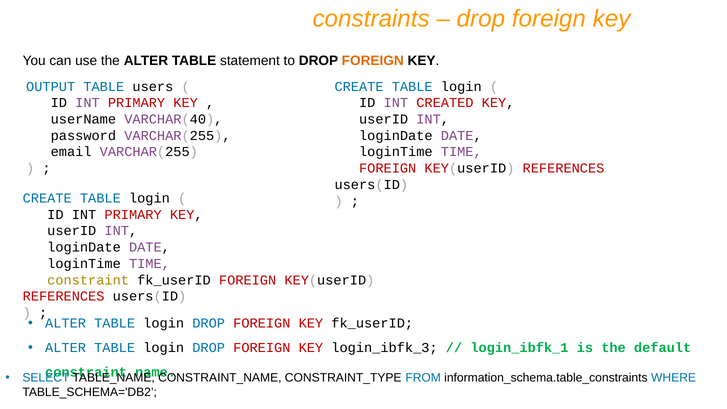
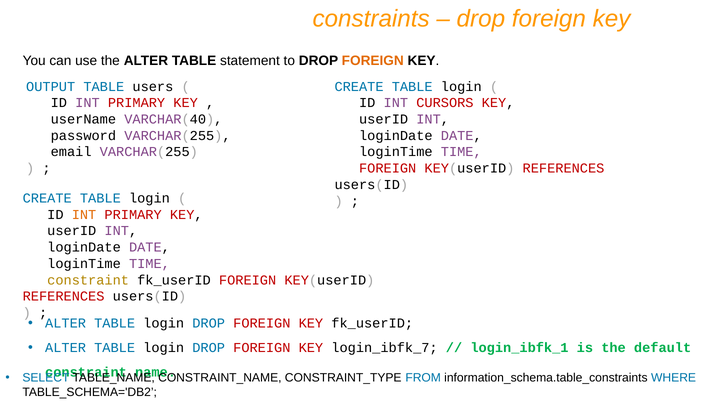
CREATED: CREATED -> CURSORS (445, 103)
INT colour: black -> orange (84, 215)
login_ibfk_3: login_ibfk_3 -> login_ibfk_7 (385, 348)
